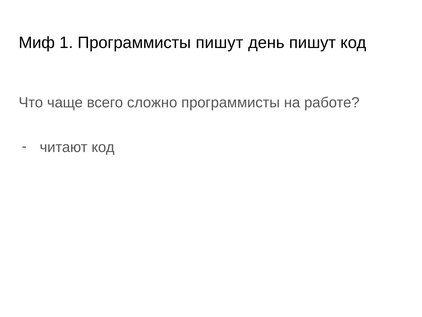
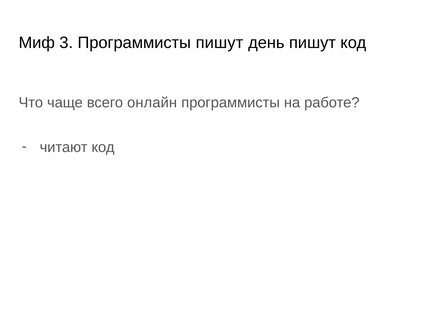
1: 1 -> 3 (66, 43)
сложно: сложно -> онлайн (152, 103)
